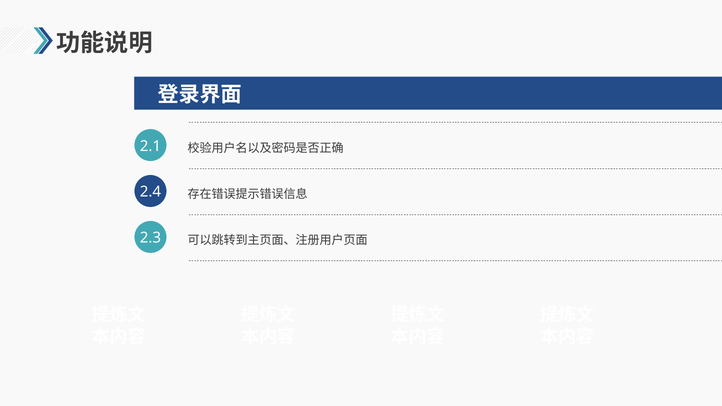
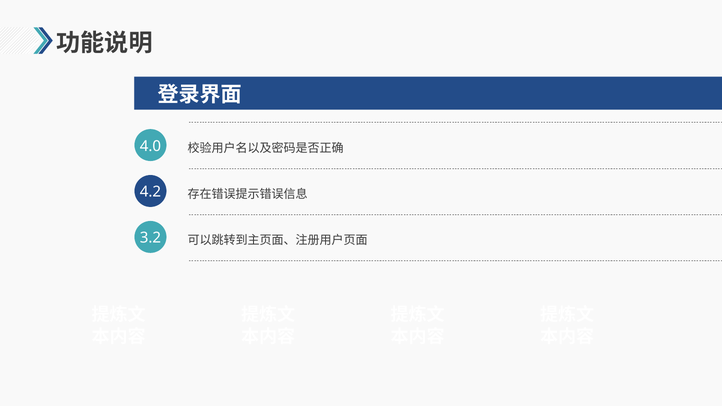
2.1: 2.1 -> 4.0 (150, 146)
2.4: 2.4 -> 4.2 (150, 192)
2.3: 2.3 -> 3.2 (150, 238)
